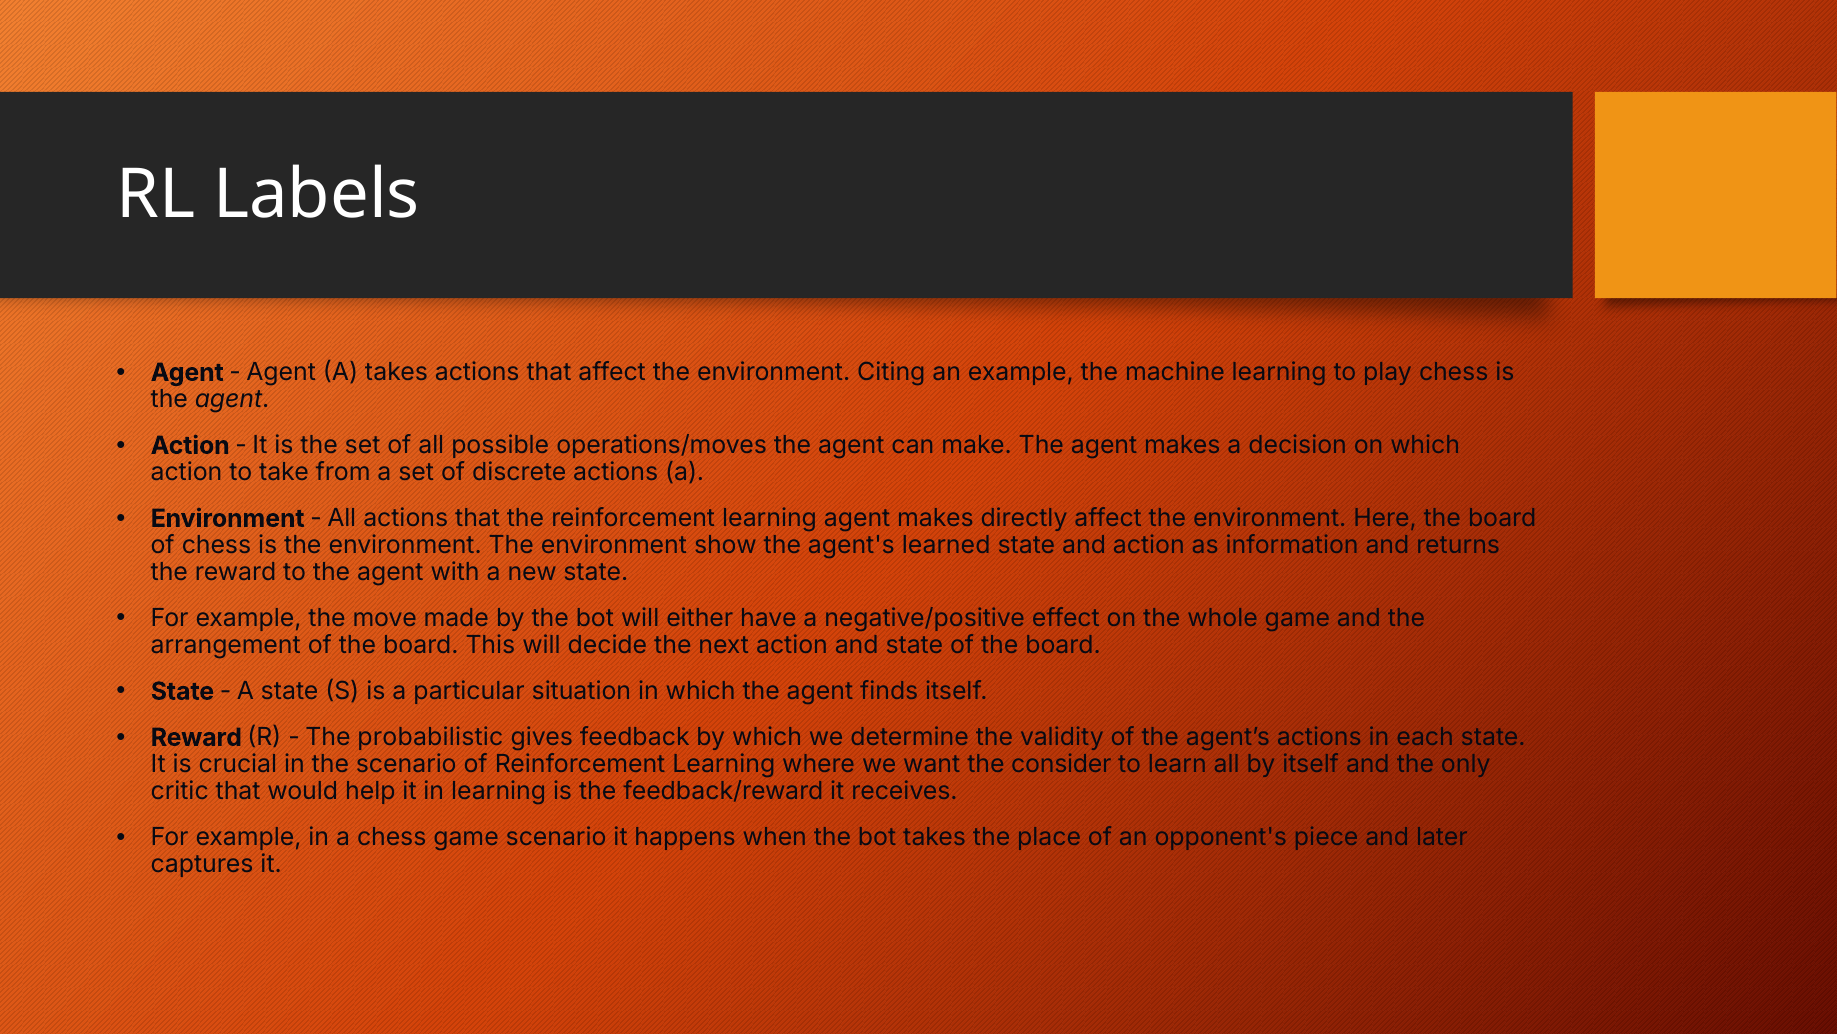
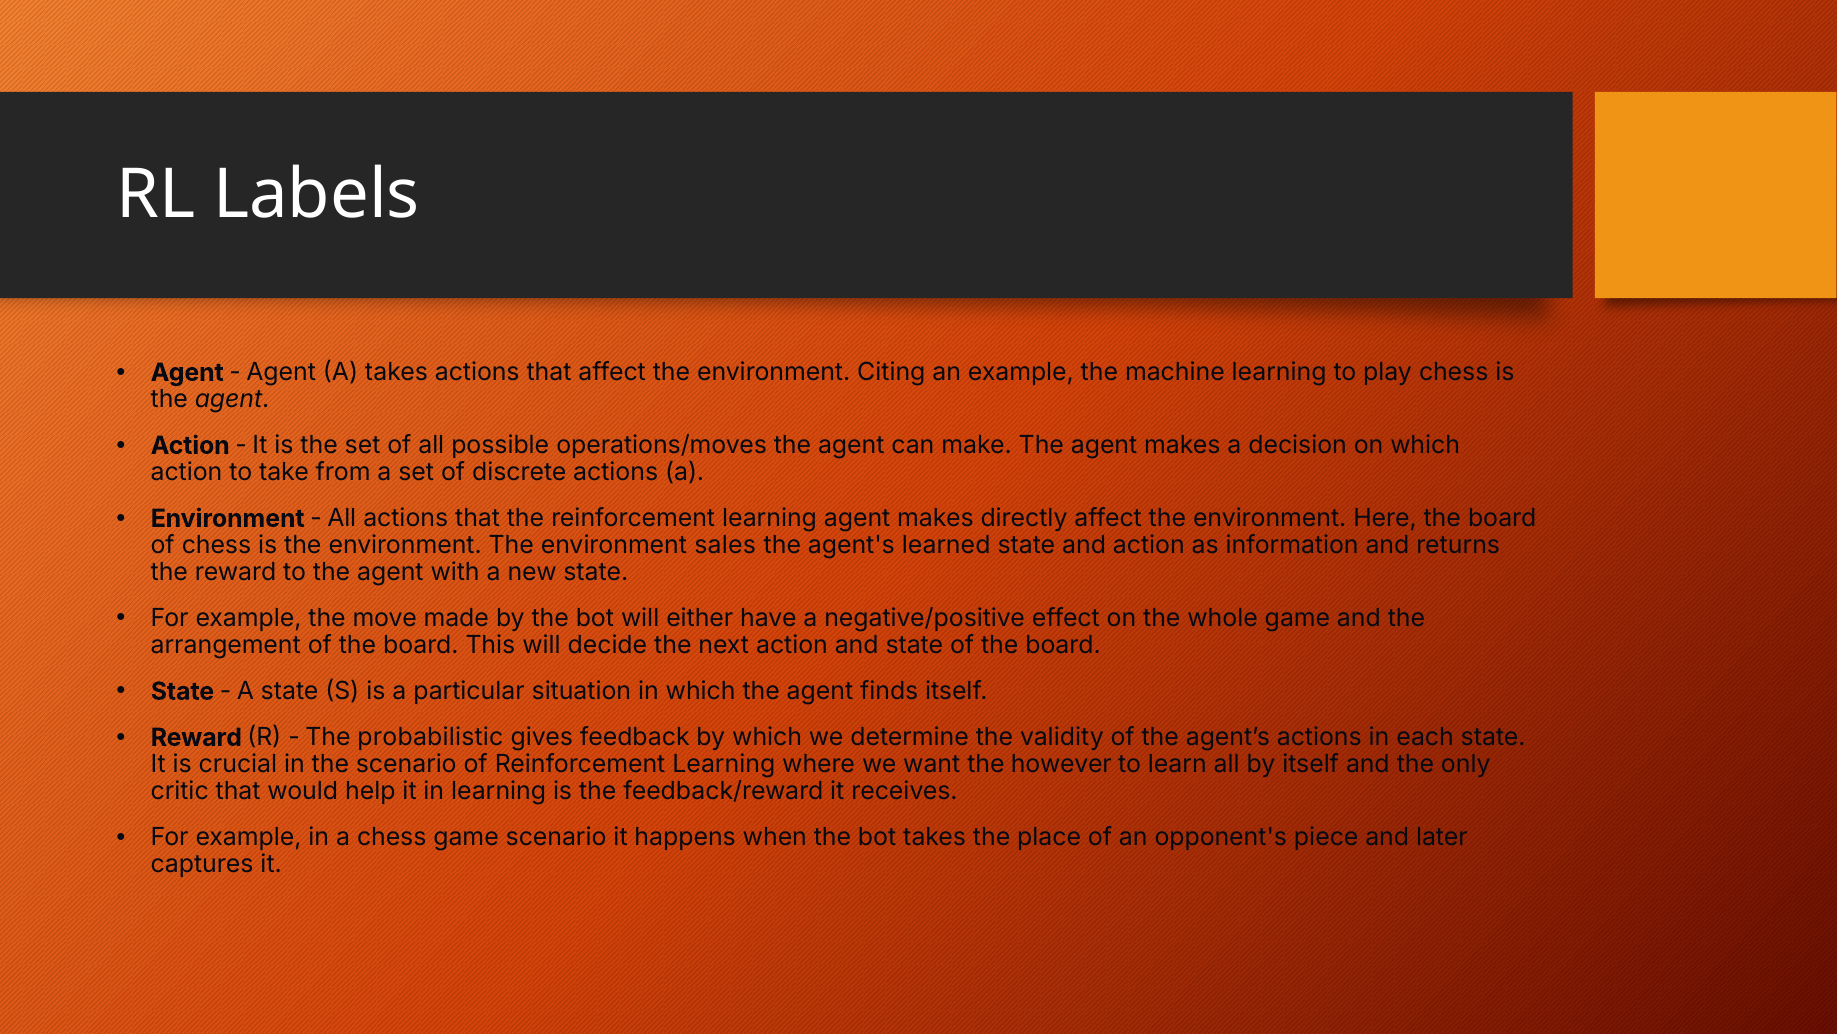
show: show -> sales (725, 545)
consider: consider -> however (1061, 764)
